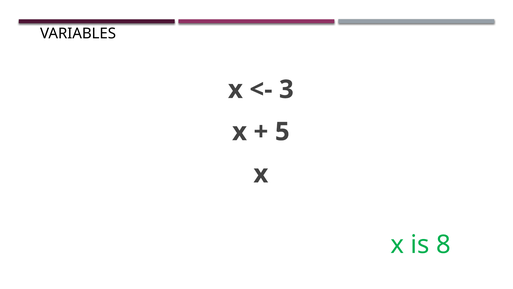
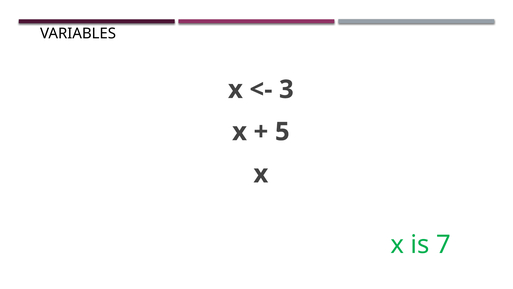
8: 8 -> 7 (443, 244)
